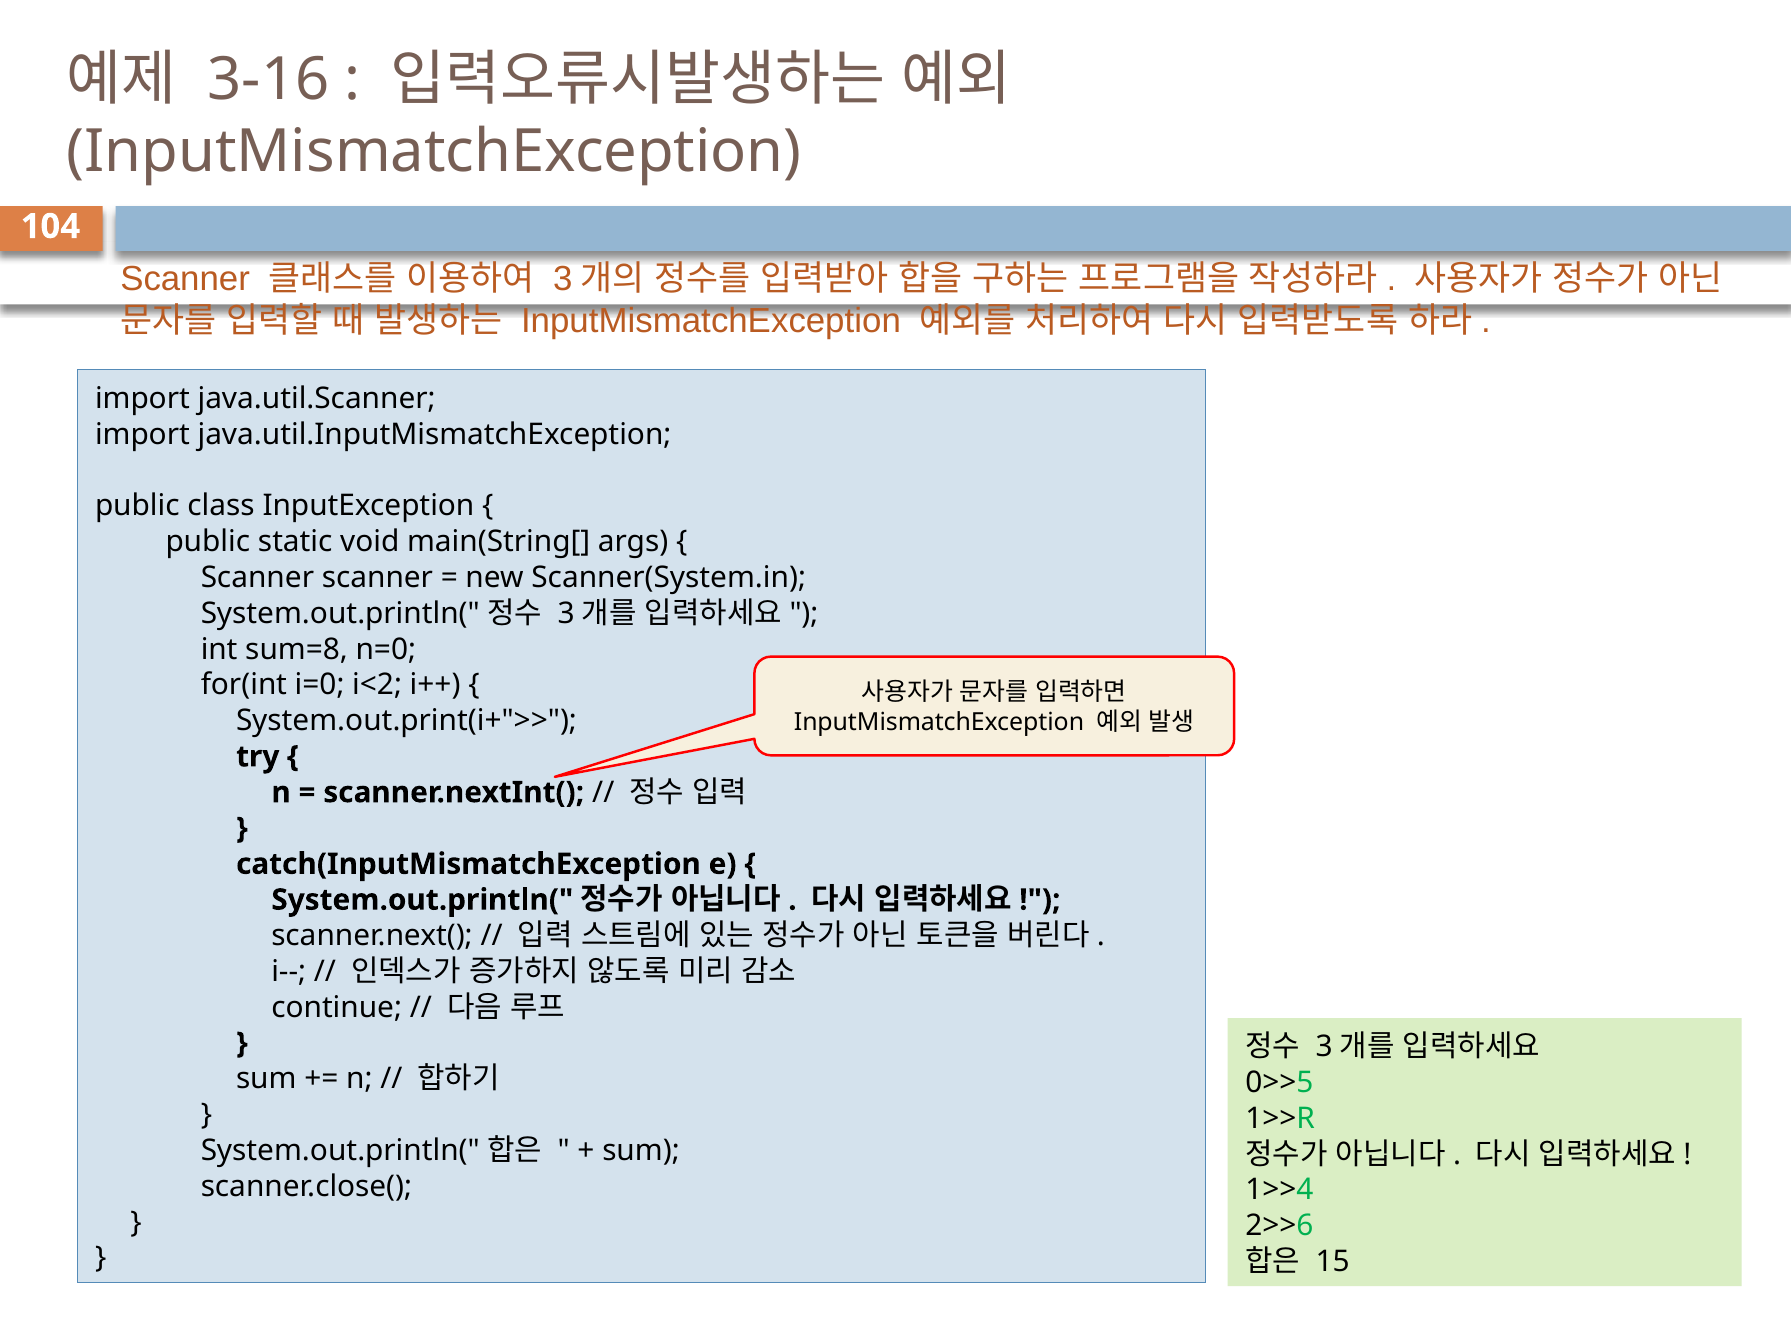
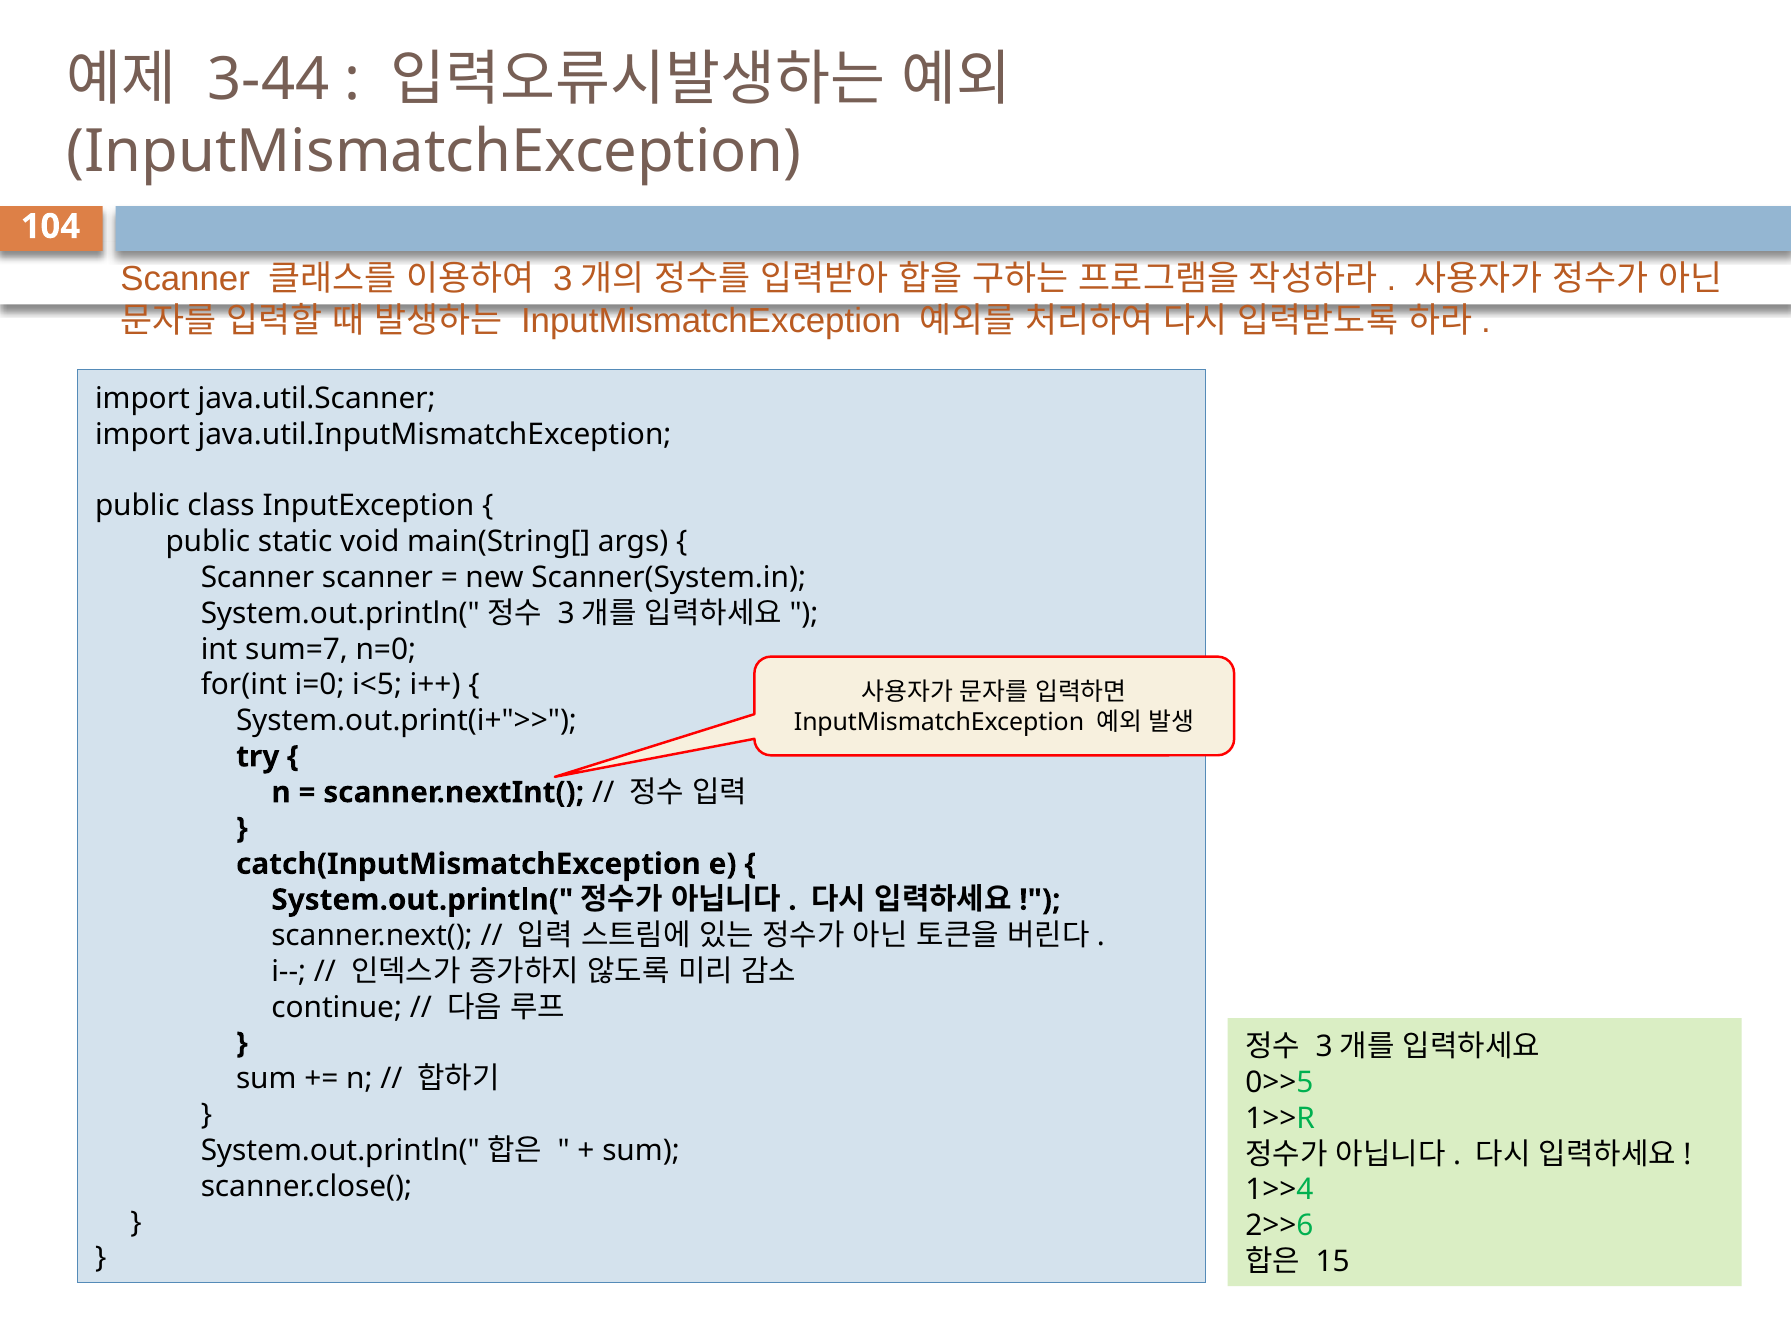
3-16: 3-16 -> 3-44 (269, 80)
sum=8: sum=8 -> sum=7 (297, 649)
i<2: i<2 -> i<5 (377, 685)
